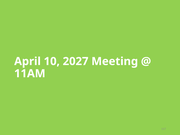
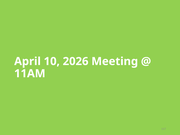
2027: 2027 -> 2026 (76, 61)
